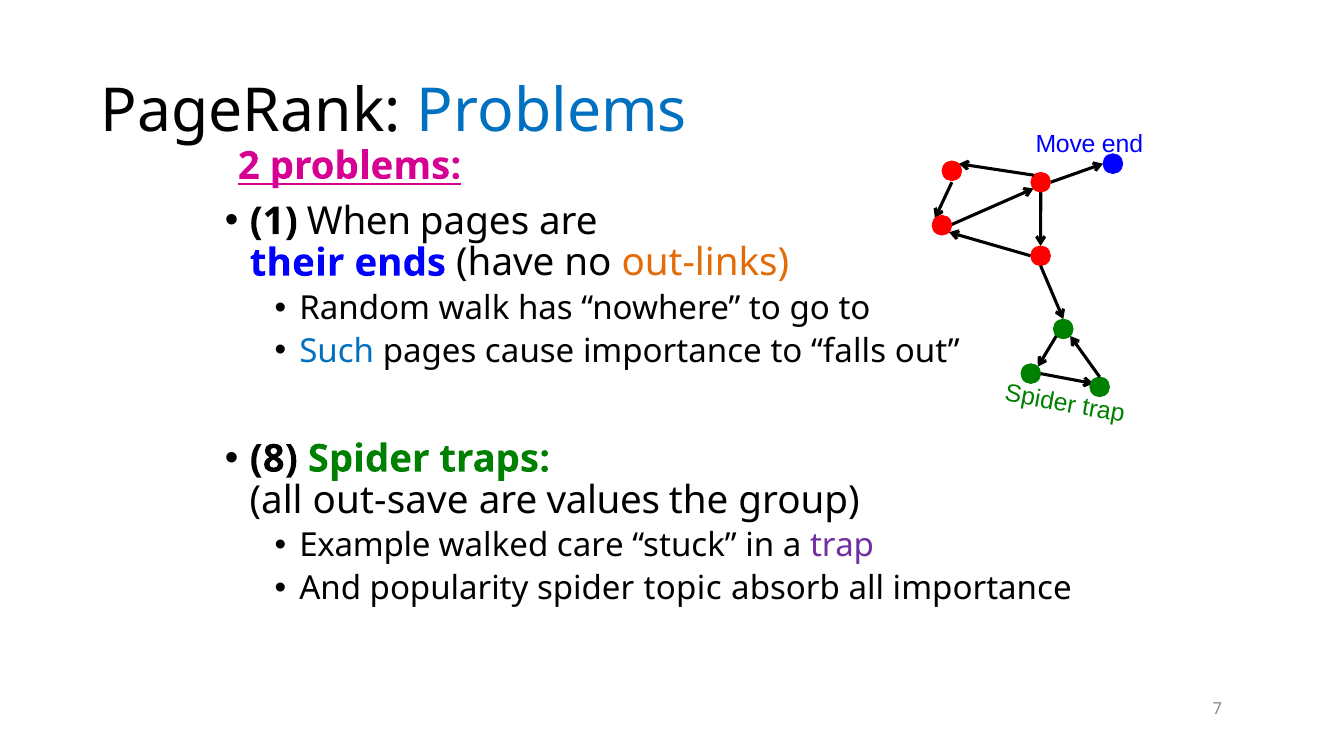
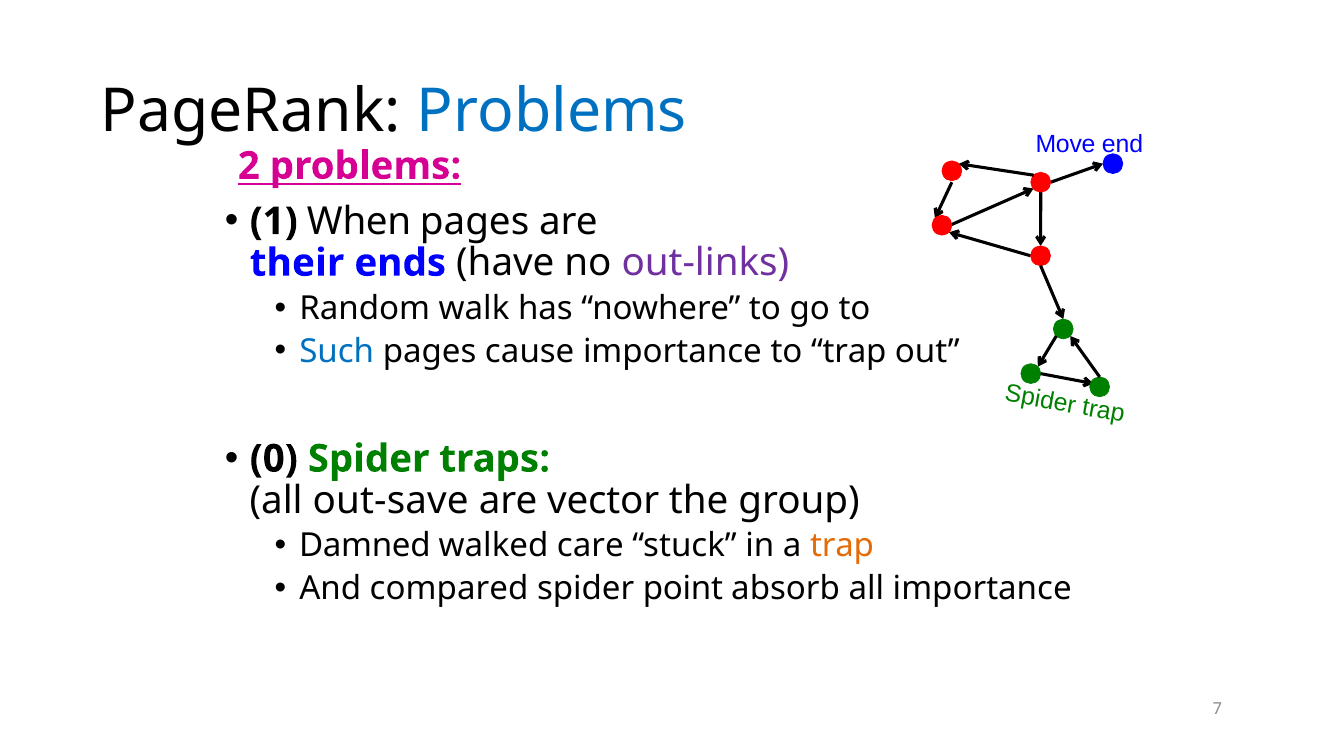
out-links colour: orange -> purple (705, 263)
to falls: falls -> trap (849, 351)
8: 8 -> 0 (274, 459)
values: values -> vector (603, 501)
Example: Example -> Damned (365, 546)
trap colour: purple -> orange (842, 546)
popularity: popularity -> compared (449, 589)
topic: topic -> point (683, 589)
